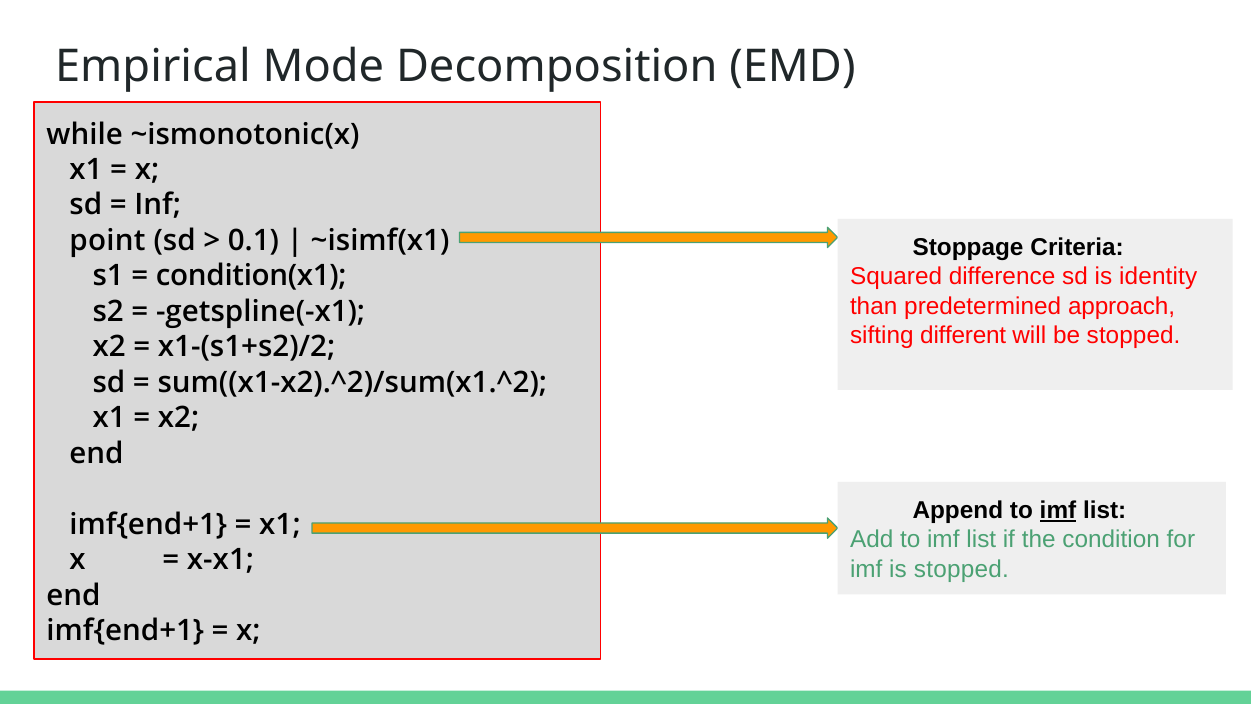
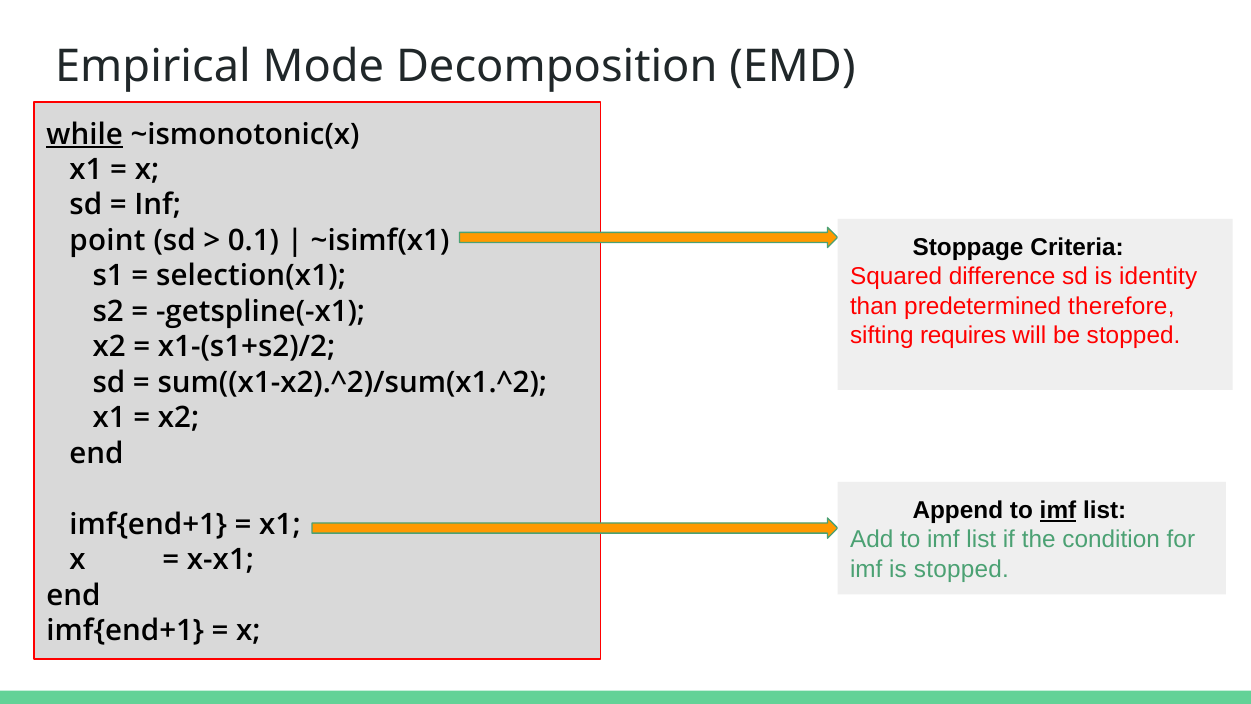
while underline: none -> present (85, 134)
condition(x1: condition(x1 -> selection(x1 (251, 276)
approach: approach -> therefore (1121, 306)
different: different -> requires (963, 335)
